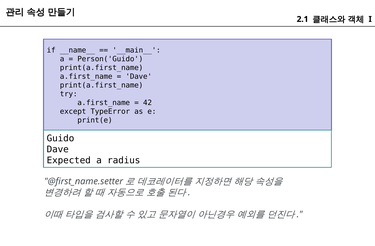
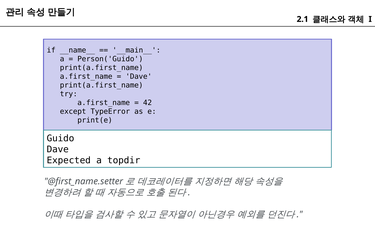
radius: radius -> topdir (124, 161)
